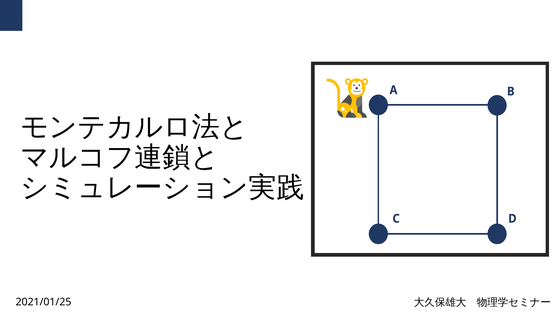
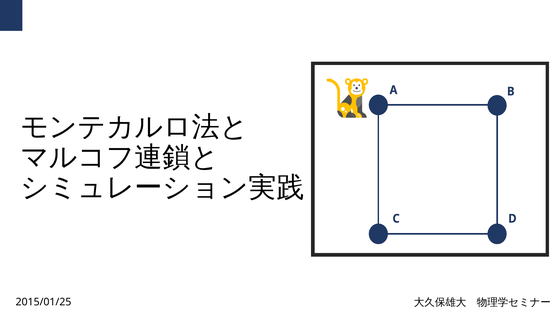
2021/01/25: 2021/01/25 -> 2015/01/25 (43, 302)
